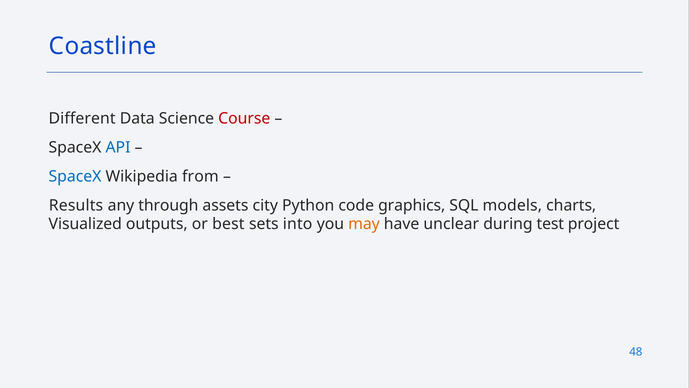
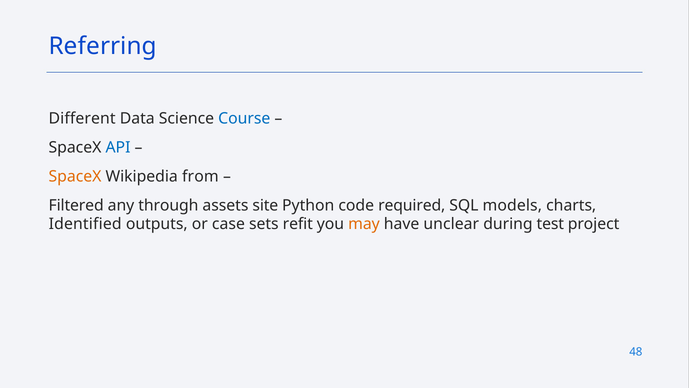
Coastline: Coastline -> Referring (103, 46)
Course colour: red -> blue (244, 118)
SpaceX colour: blue -> orange (75, 176)
Results: Results -> Filtered (76, 205)
city: city -> site (265, 205)
graphics: graphics -> required (412, 205)
Visualized: Visualized -> Identified (85, 224)
best: best -> case (228, 224)
into: into -> refit (298, 224)
